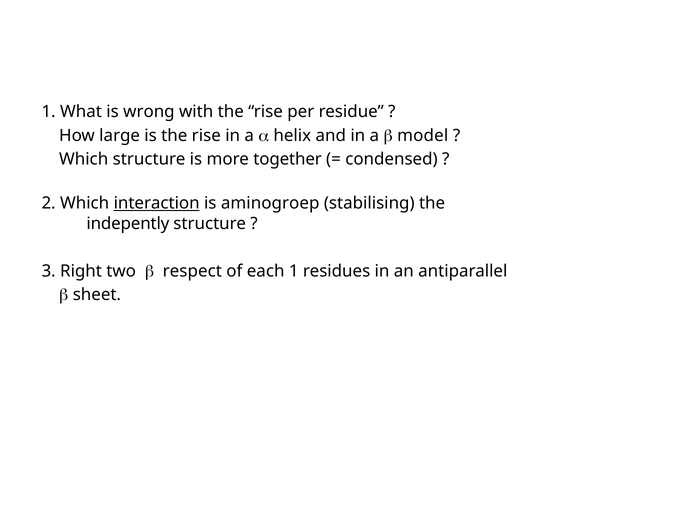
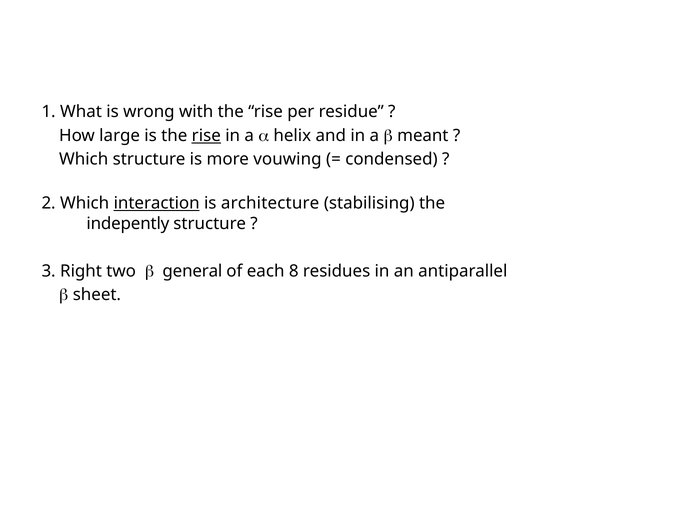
rise underline: none -> present (206, 136)
model: model -> meant (423, 136)
together: together -> vouwing (287, 159)
aminogroep: aminogroep -> architecture (270, 203)
respect: respect -> general (192, 271)
each 1: 1 -> 8 (294, 271)
